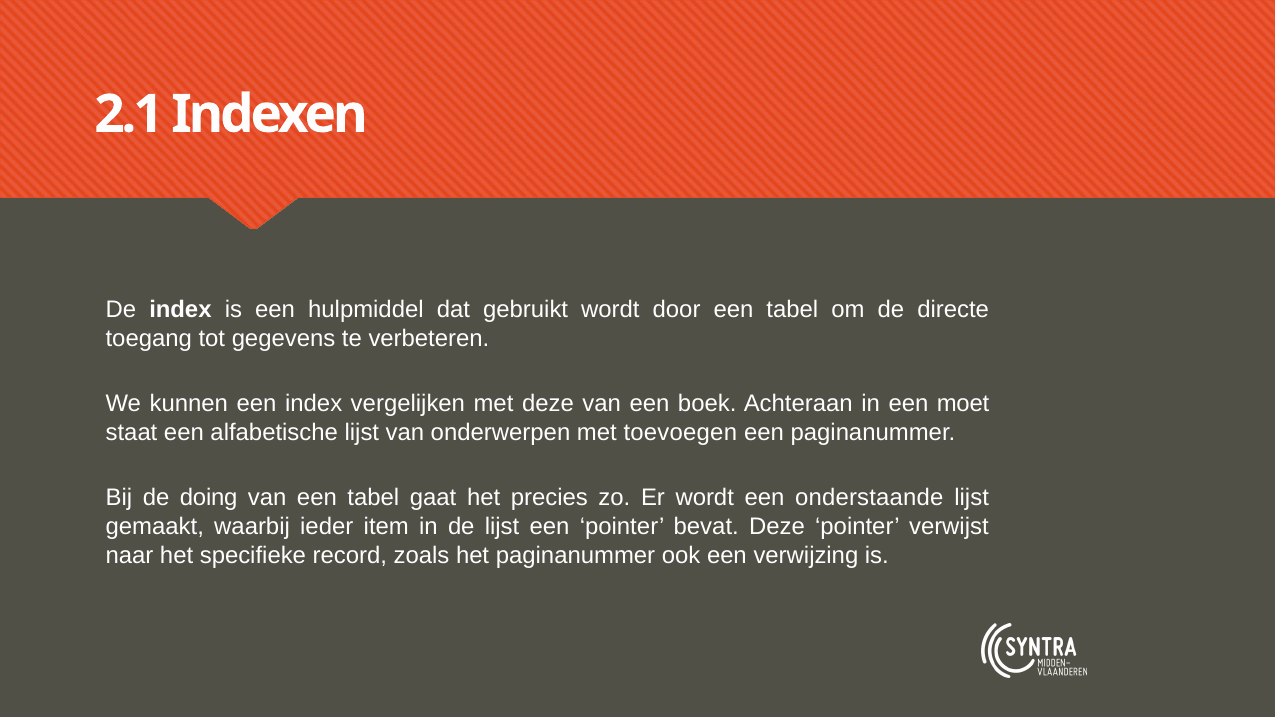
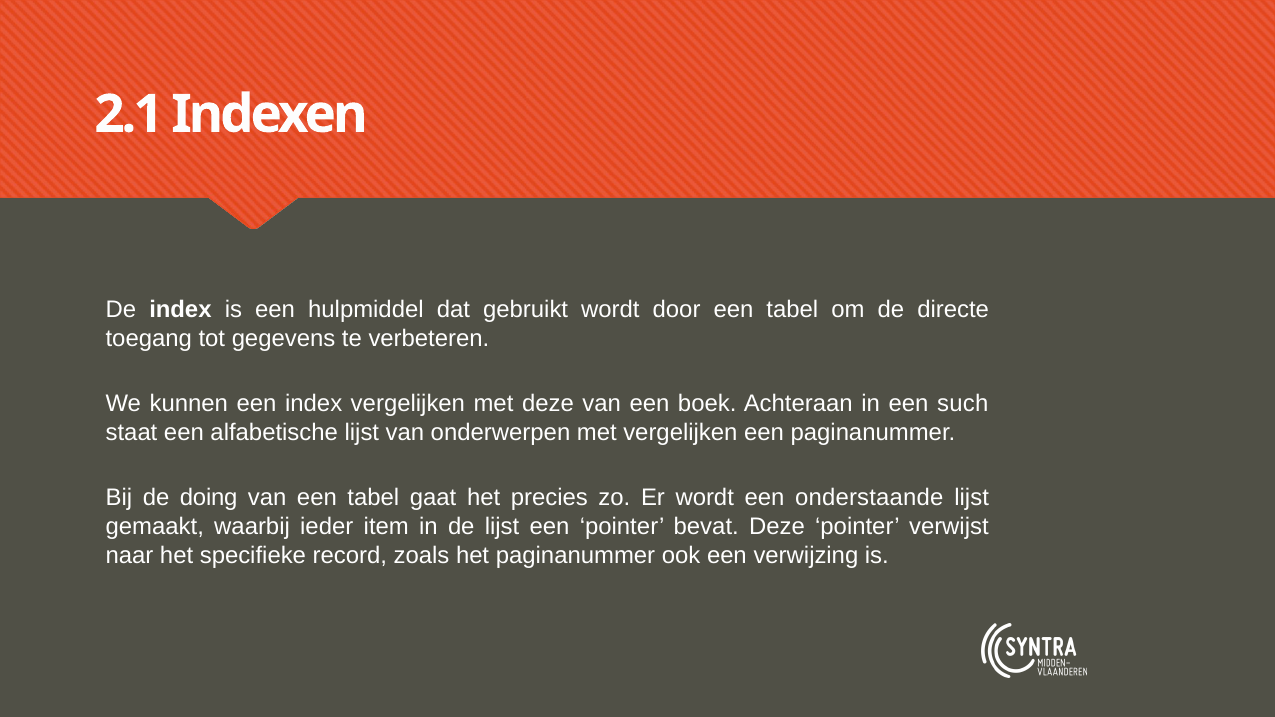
moet: moet -> such (963, 404)
met toevoegen: toevoegen -> vergelijken (680, 433)
